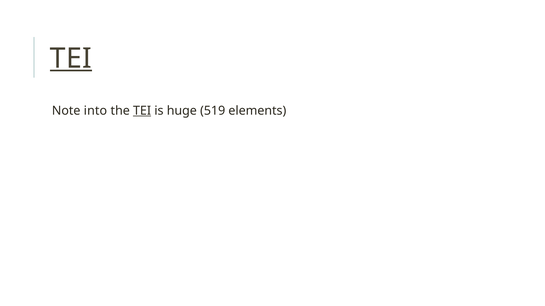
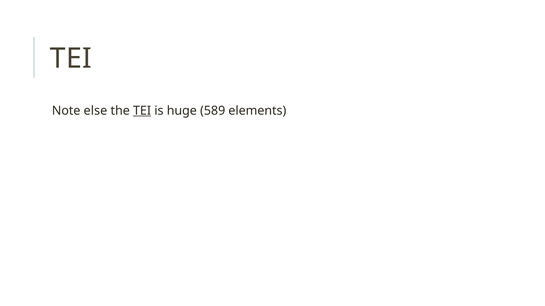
TEI underline: present -> none (71, 58)
into: into -> else (95, 111)
519: 519 -> 589 (213, 111)
